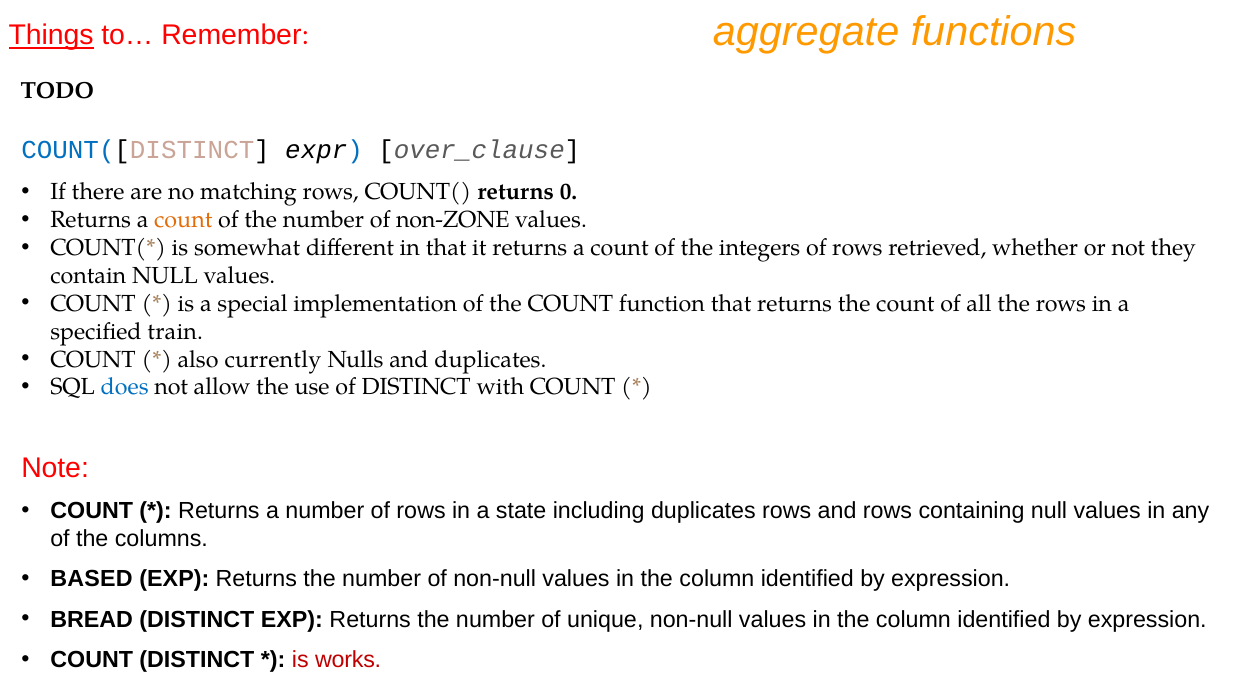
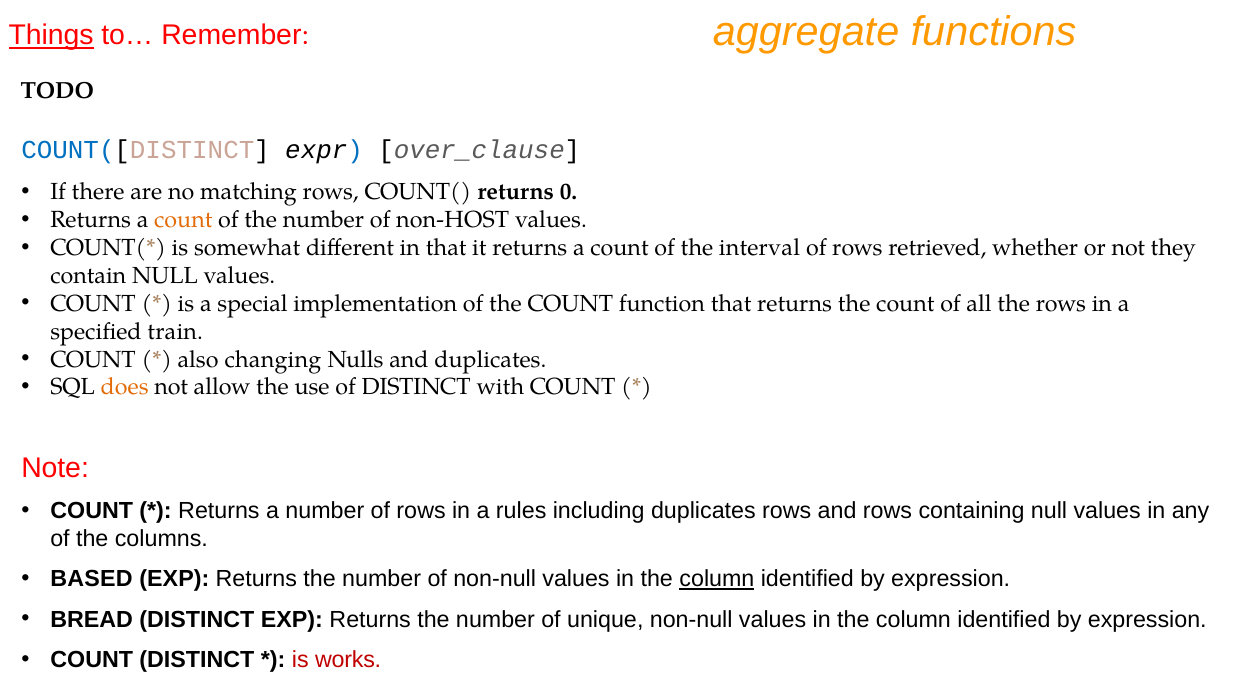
non-ZONE: non-ZONE -> non-HOST (453, 220)
integers: integers -> interval (759, 248)
currently: currently -> changing (273, 359)
does colour: blue -> orange (125, 387)
state: state -> rules (521, 511)
column underline: none -> present (717, 579)
